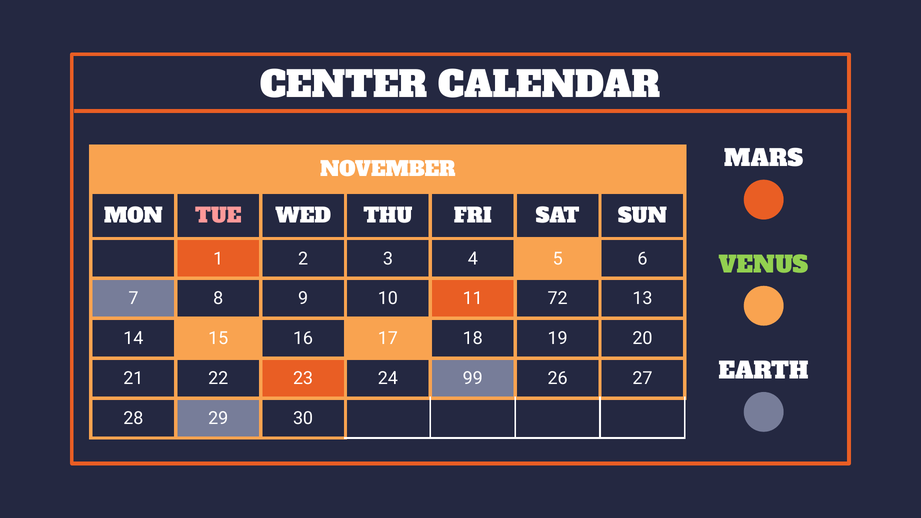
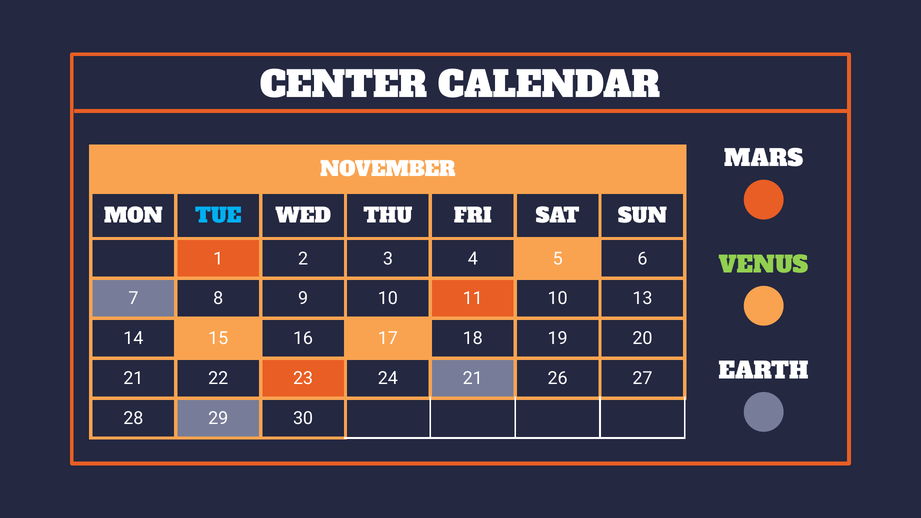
TUE colour: pink -> light blue (218, 216)
11 72: 72 -> 10 (558, 299)
24 99: 99 -> 21 (473, 378)
